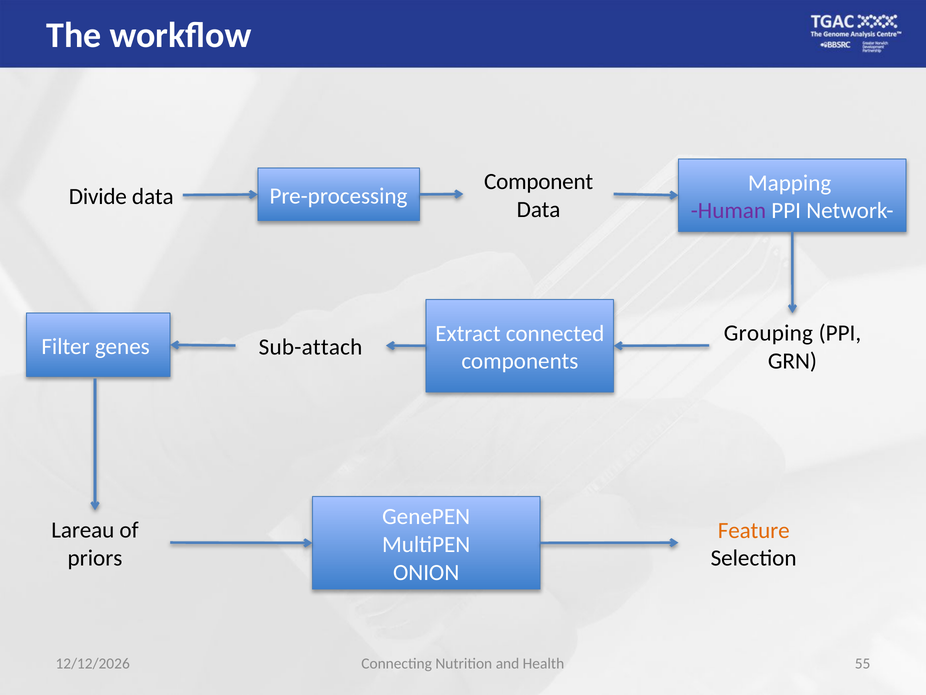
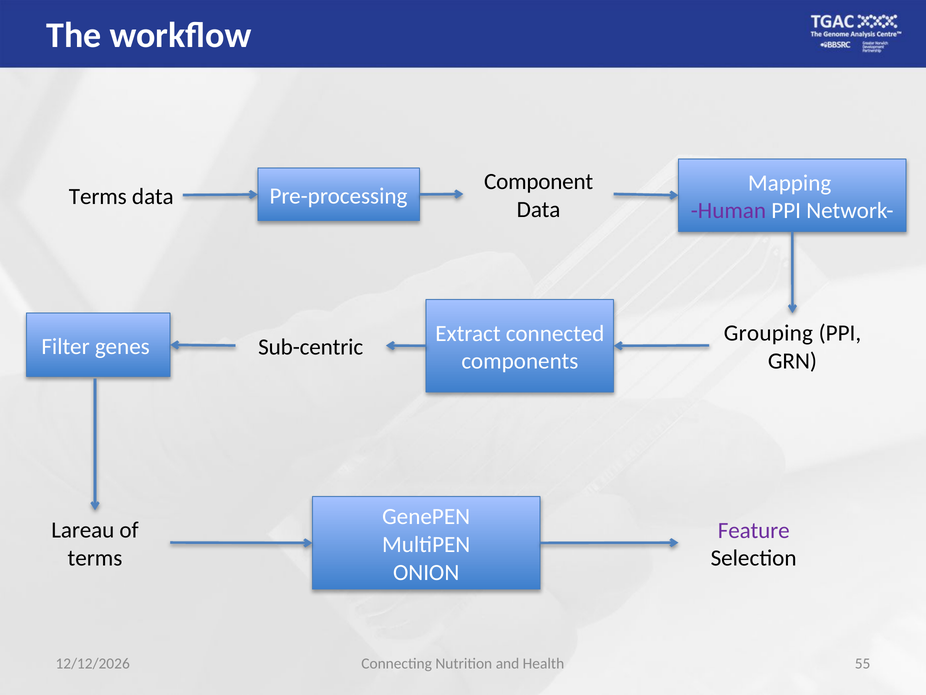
Divide: Divide -> Terms (98, 196)
Sub-attach: Sub-attach -> Sub-centric (311, 347)
Feature colour: orange -> purple (754, 530)
priors: priors -> terms (95, 558)
